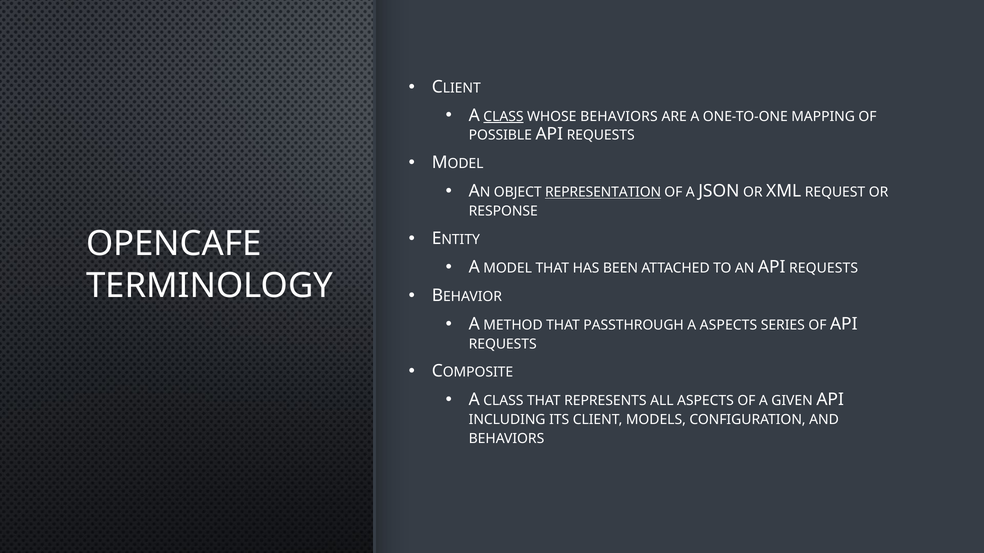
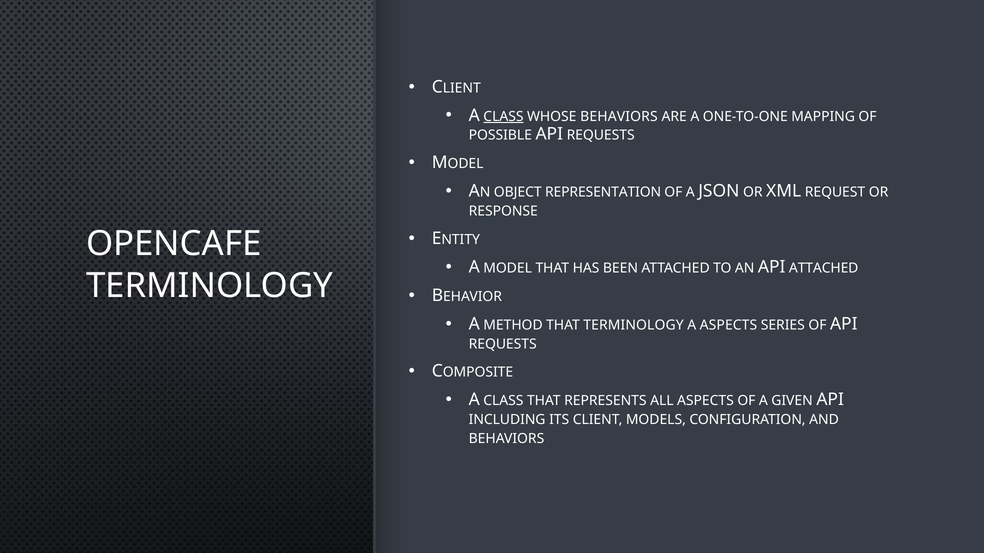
REPRESENTATION underline: present -> none (603, 193)
AN API REQUESTS: REQUESTS -> ATTACHED (824, 268)
THAT PASSTHROUGH: PASSTHROUGH -> TERMINOLOGY (634, 325)
